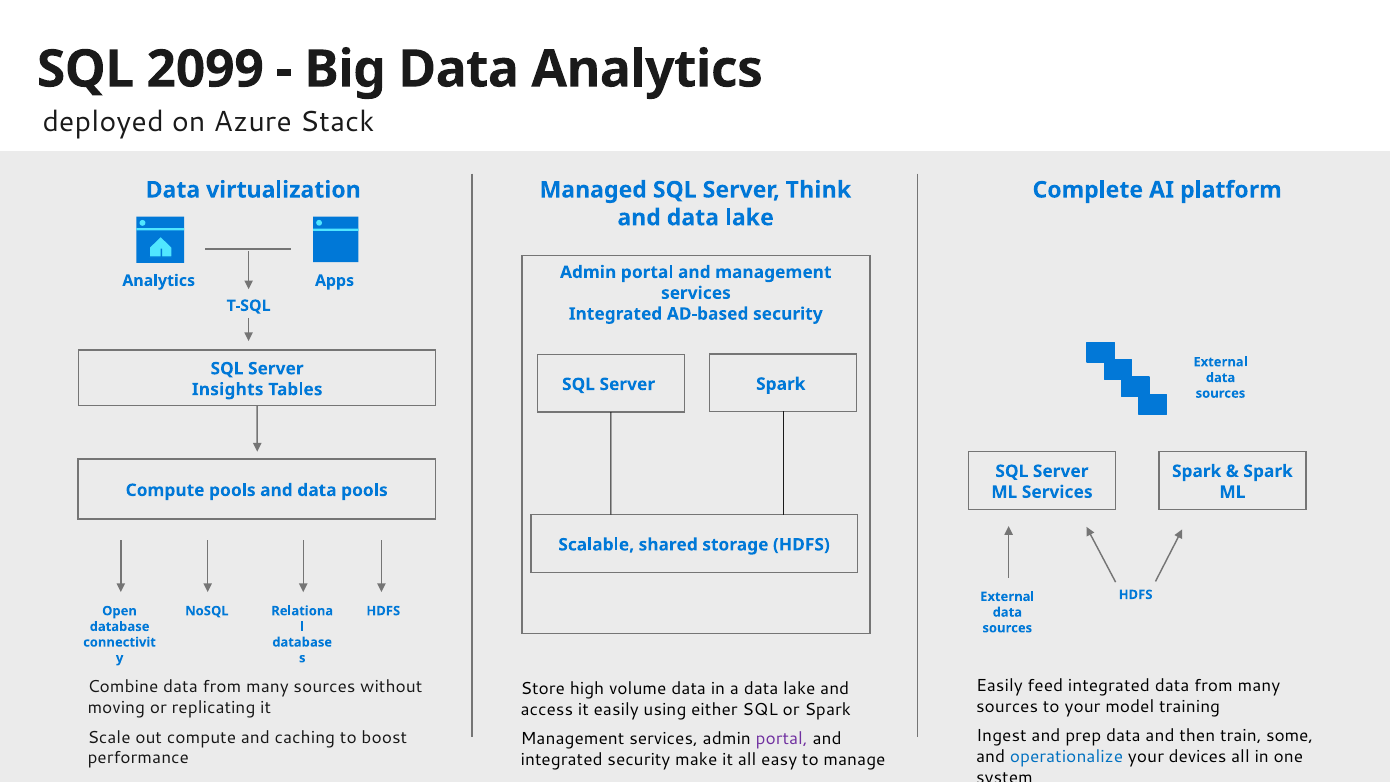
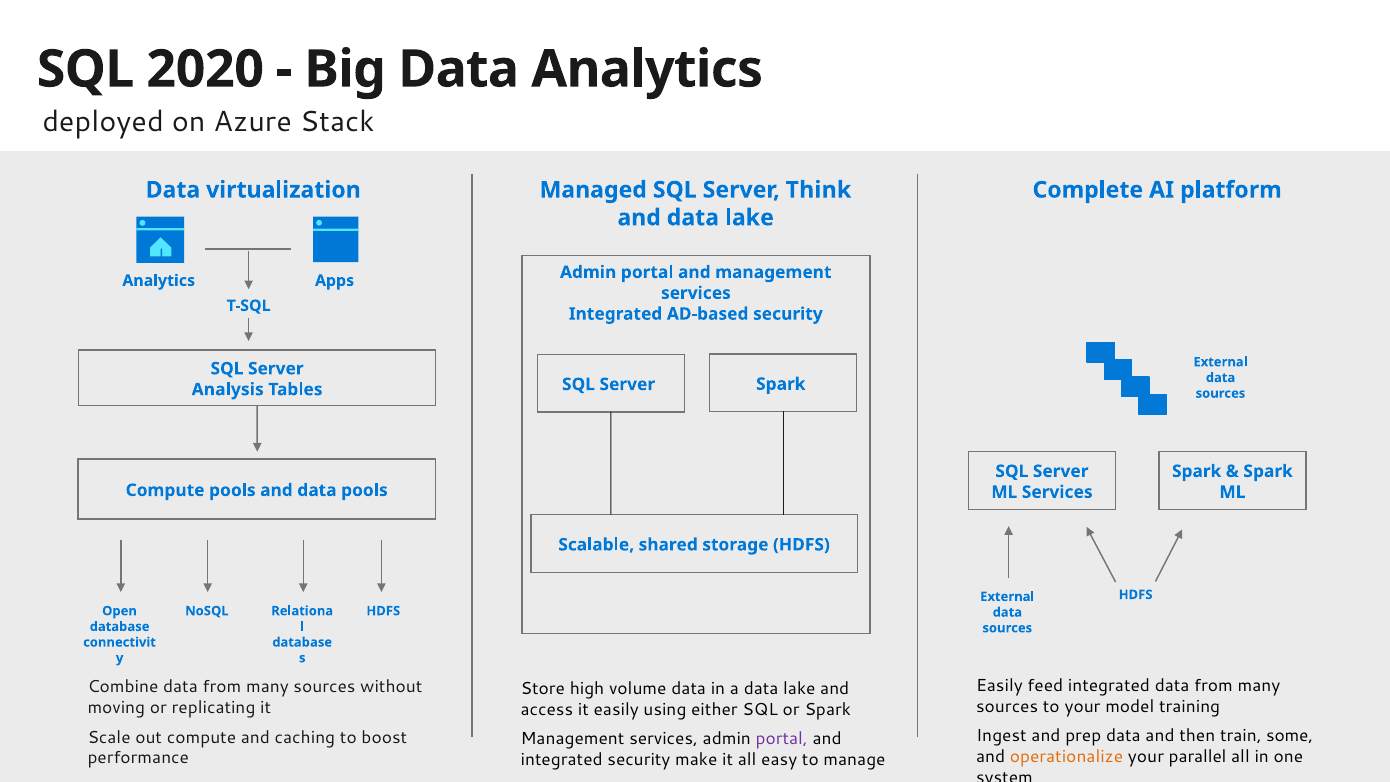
2099: 2099 -> 2020 (205, 69)
Insights: Insights -> Analysis (228, 389)
operationalize colour: blue -> orange (1067, 757)
devices: devices -> parallel (1198, 757)
